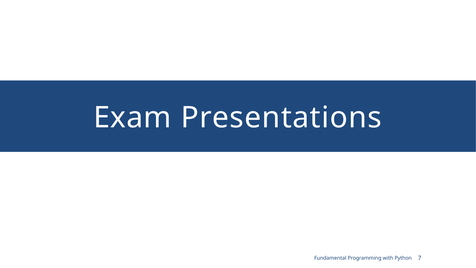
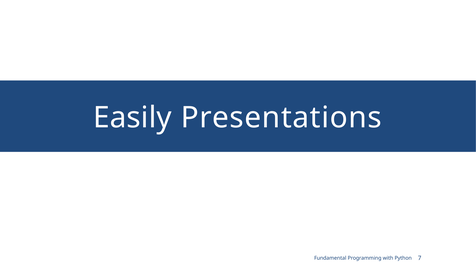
Exam: Exam -> Easily (132, 118)
